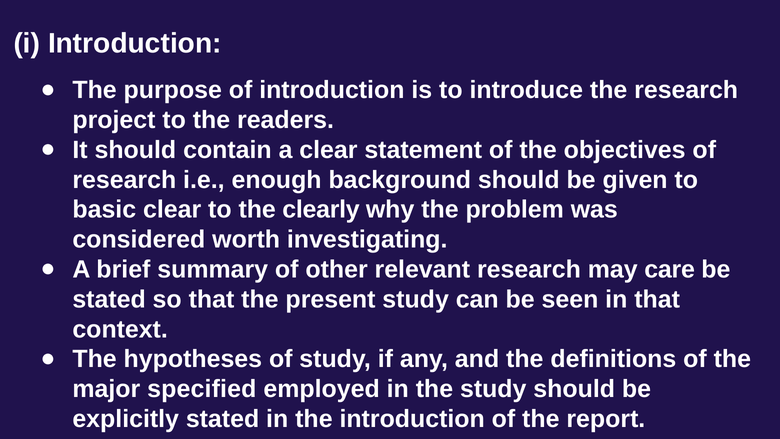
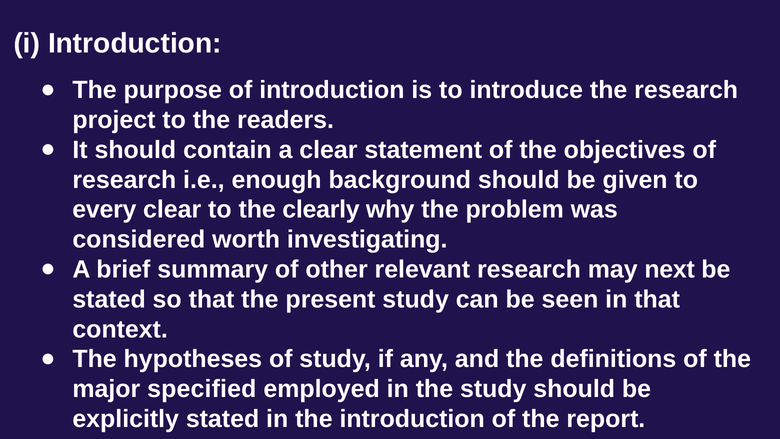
basic: basic -> every (104, 210)
care: care -> next (670, 269)
